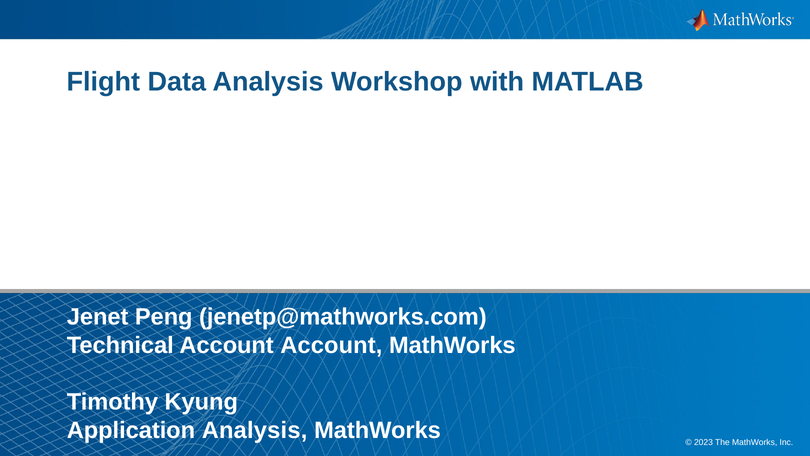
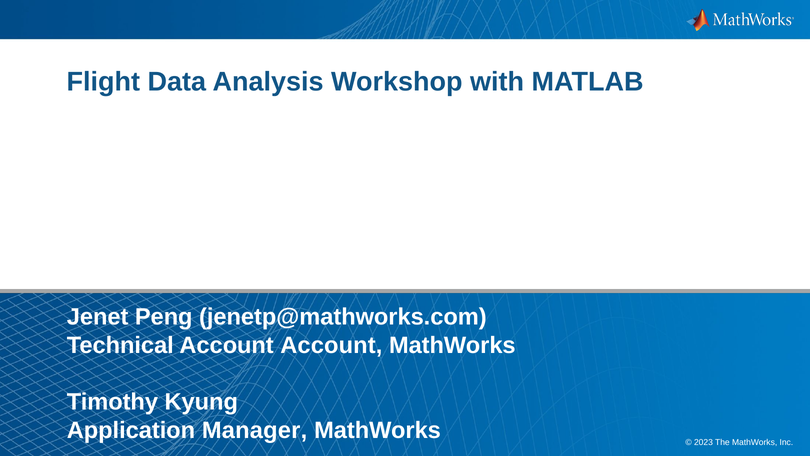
Application Analysis: Analysis -> Manager (255, 430)
